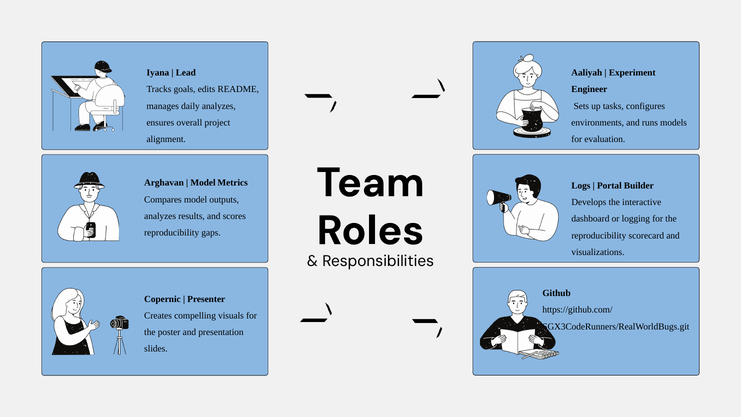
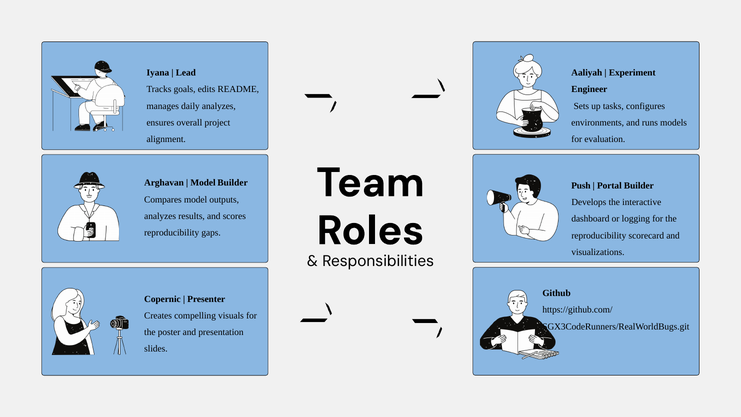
Model Metrics: Metrics -> Builder (233, 183)
Logs: Logs -> Push (581, 186)
